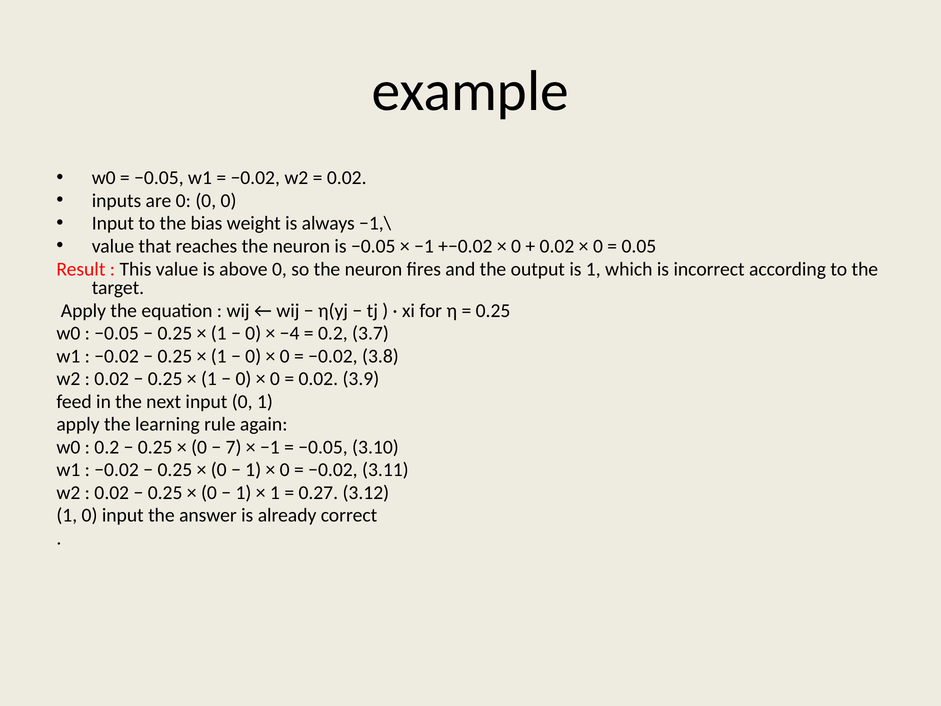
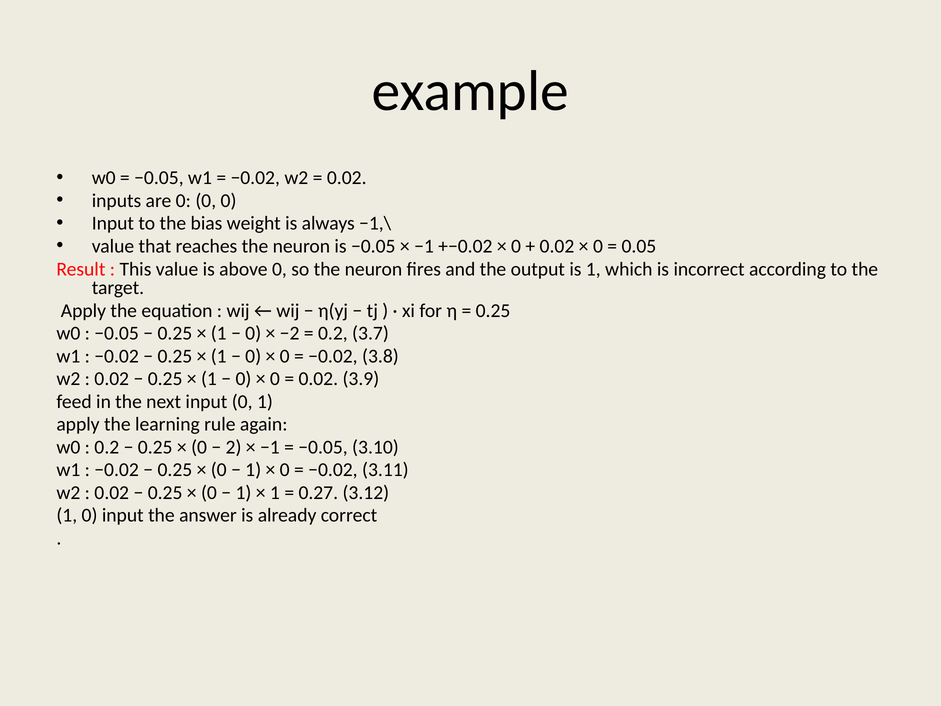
−4: −4 -> −2 (290, 333)
7: 7 -> 2 (234, 447)
